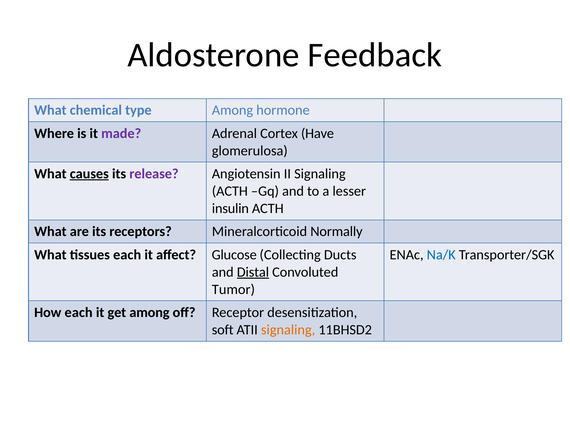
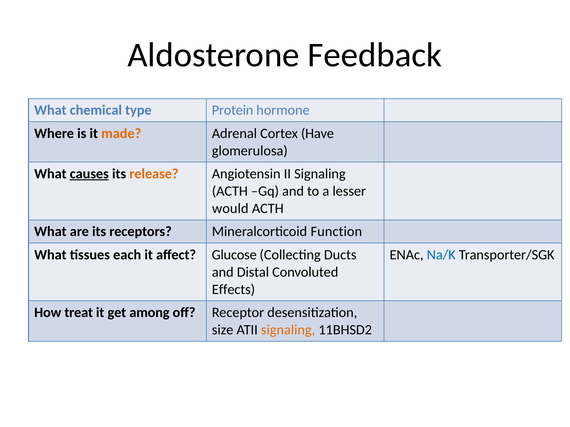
type Among: Among -> Protein (233, 110)
made colour: purple -> orange (121, 133)
release colour: purple -> orange (154, 174)
insulin: insulin -> would (230, 209)
Normally: Normally -> Function (336, 232)
Distal underline: present -> none (253, 272)
Tumor: Tumor -> Effects (233, 290)
How each: each -> treat (79, 313)
soft: soft -> size (223, 330)
